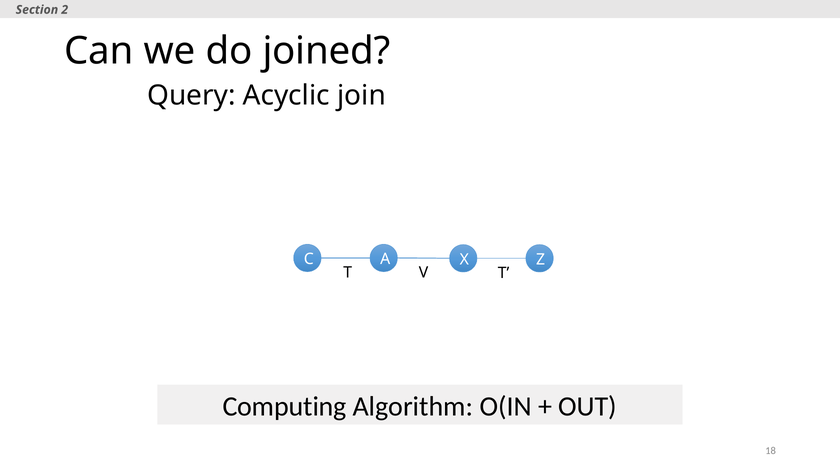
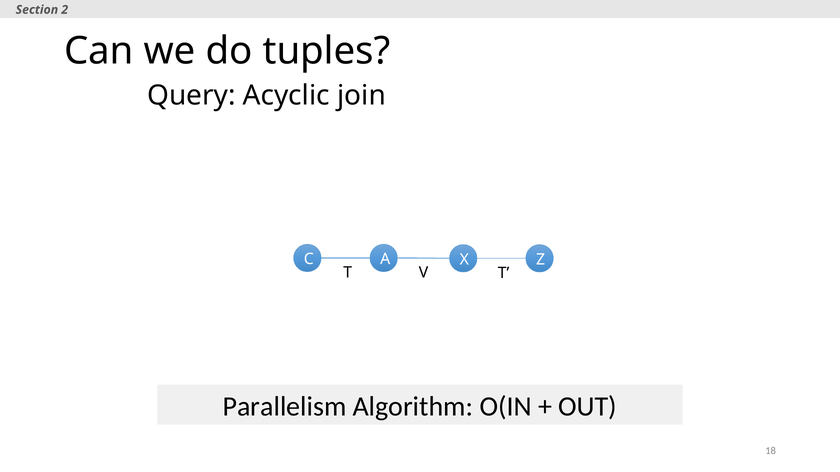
joined: joined -> tuples (326, 51)
Computing: Computing -> Parallelism (285, 407)
